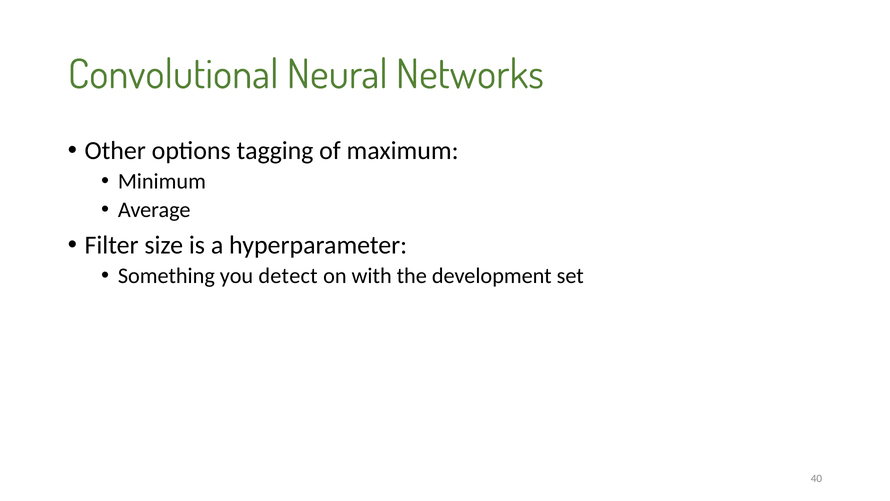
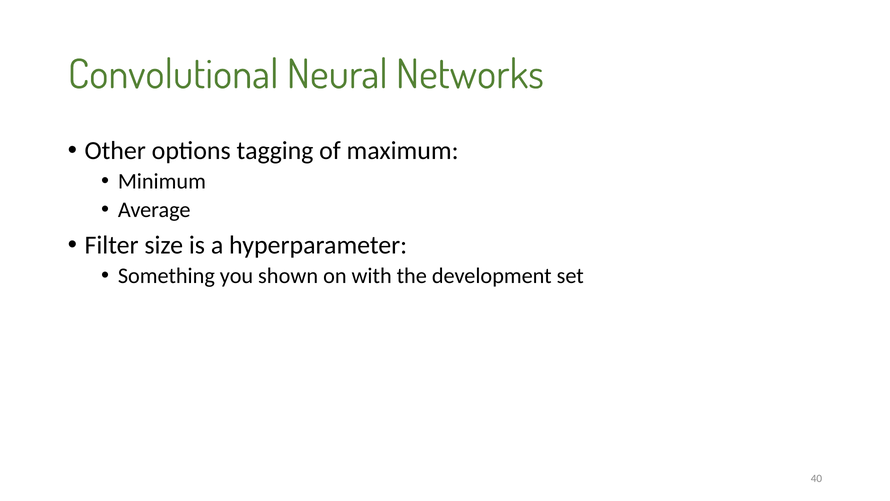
detect: detect -> shown (288, 276)
